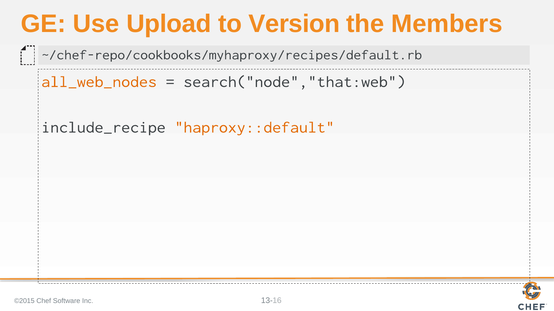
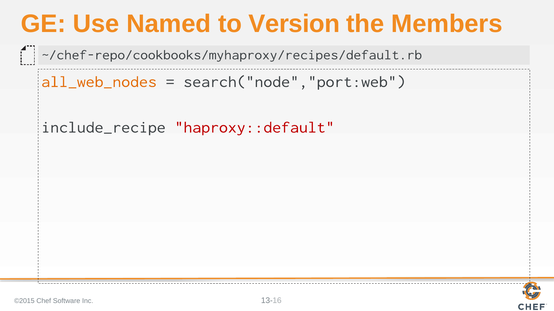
Upload: Upload -> Named (169, 24)
search("node","that:web: search("node","that:web -> search("node","port:web (295, 82)
haproxy::default colour: orange -> red (255, 127)
